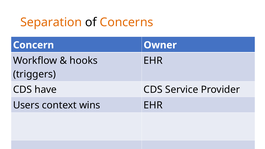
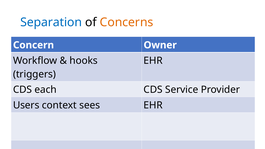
Separation colour: orange -> blue (51, 22)
have: have -> each (46, 90)
wins: wins -> sees (90, 105)
